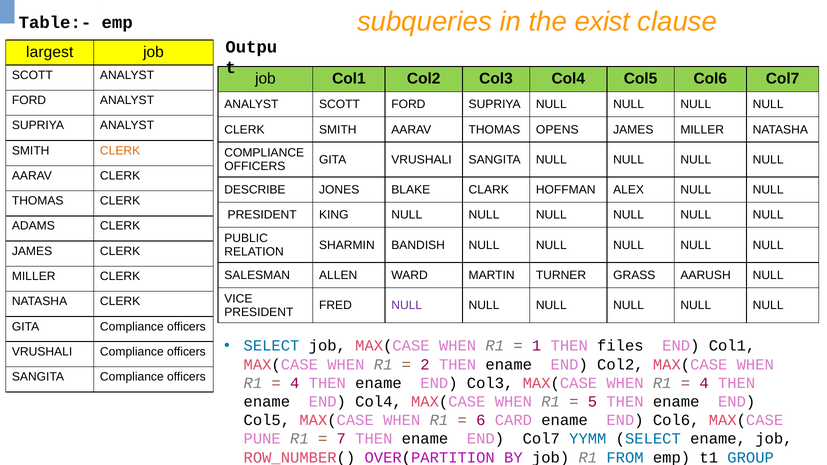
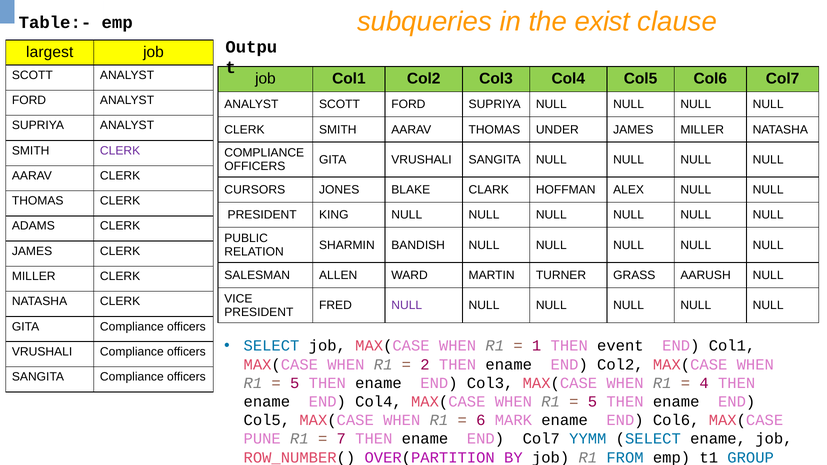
OPENS: OPENS -> UNDER (557, 130)
CLERK colour: orange -> purple (120, 151)
DESCRIBE: DESCRIBE -> CURSORS (255, 190)
files: files -> event (620, 346)
4: 4 -> 5 (295, 383)
CARD: CARD -> MARK (513, 420)
